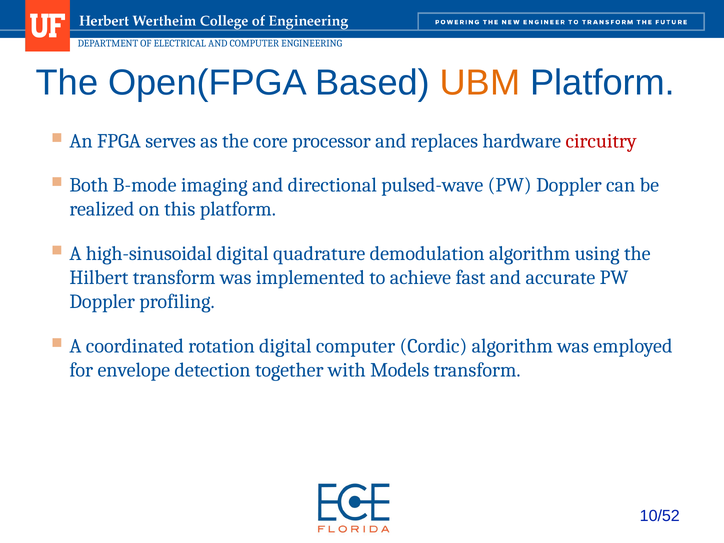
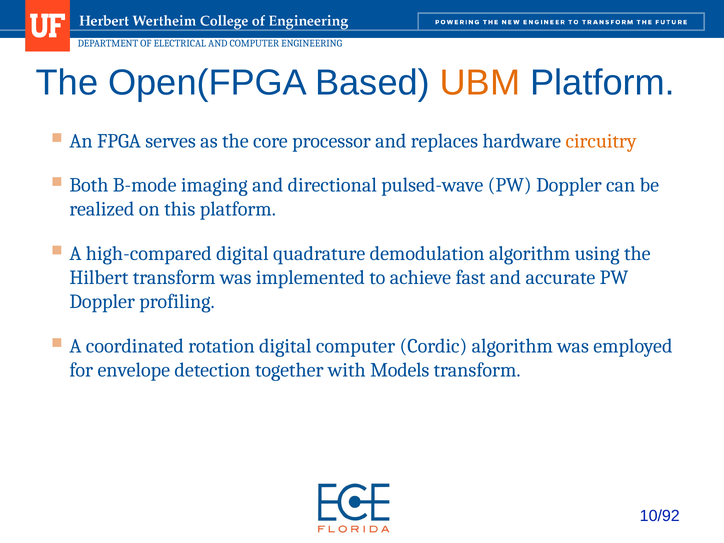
circuitry colour: red -> orange (601, 141)
high-sinusoidal: high-sinusoidal -> high-compared (149, 254)
10/52: 10/52 -> 10/92 (660, 516)
